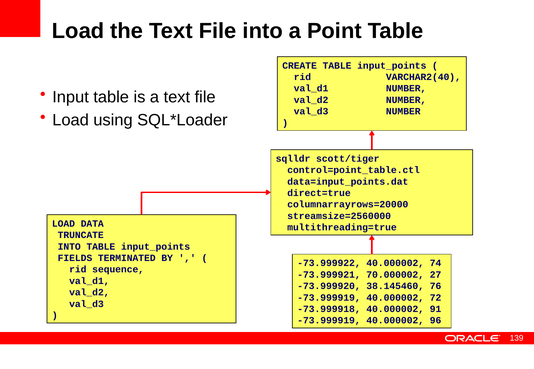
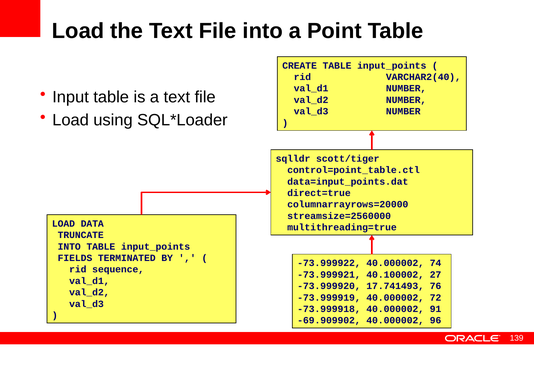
70.000002: 70.000002 -> 40.100002 (395, 275)
38.145460: 38.145460 -> 17.741493 (395, 287)
-73.999919: -73.999919 -> -69.909902 (329, 321)
